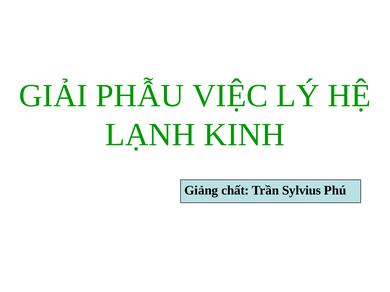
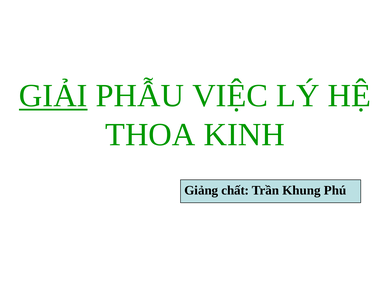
GIẢI underline: none -> present (53, 96)
LẠNH: LẠNH -> THOA (150, 135)
Sylvius: Sylvius -> Khung (301, 191)
